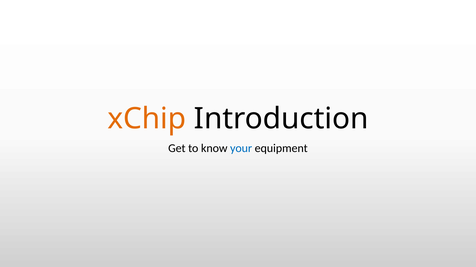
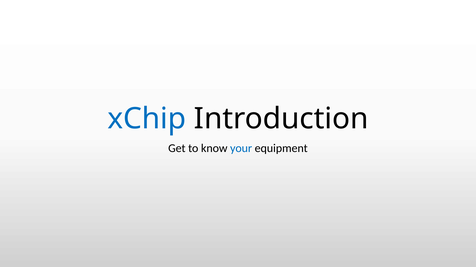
xChip colour: orange -> blue (147, 119)
